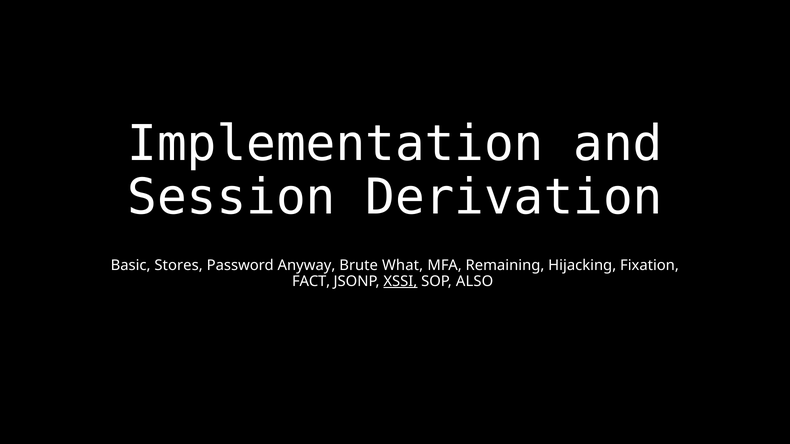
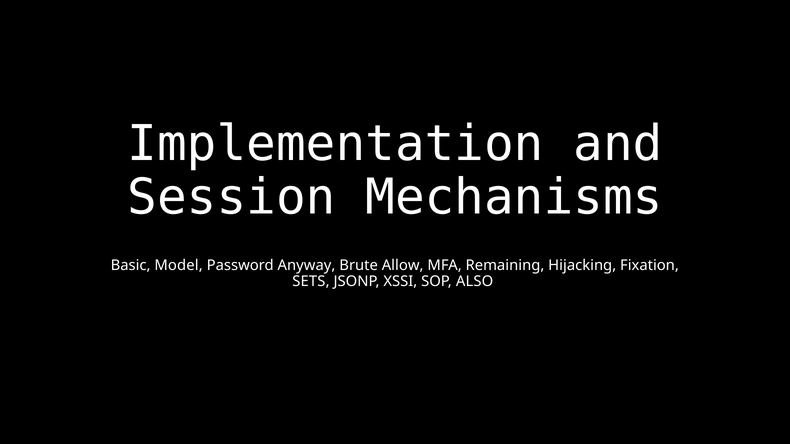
Derivation: Derivation -> Mechanisms (514, 197)
Stores: Stores -> Model (179, 265)
What: What -> Allow (403, 265)
FACT: FACT -> SETS (311, 281)
XSSI underline: present -> none (400, 281)
